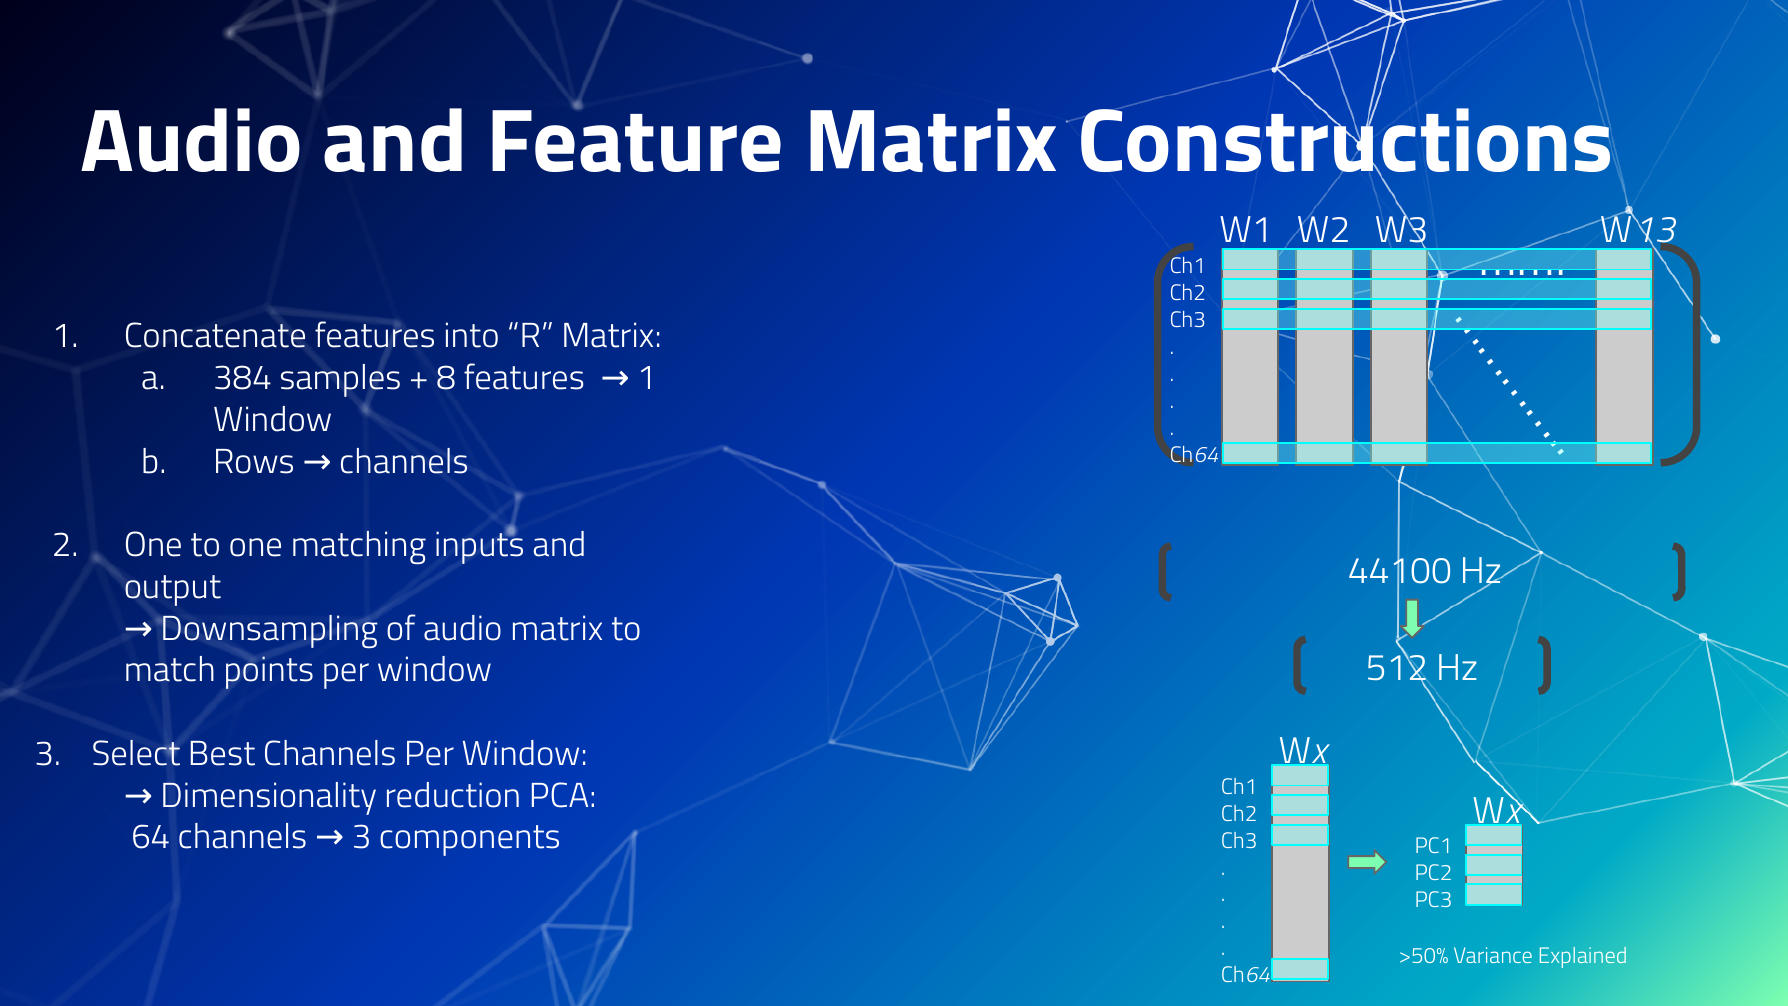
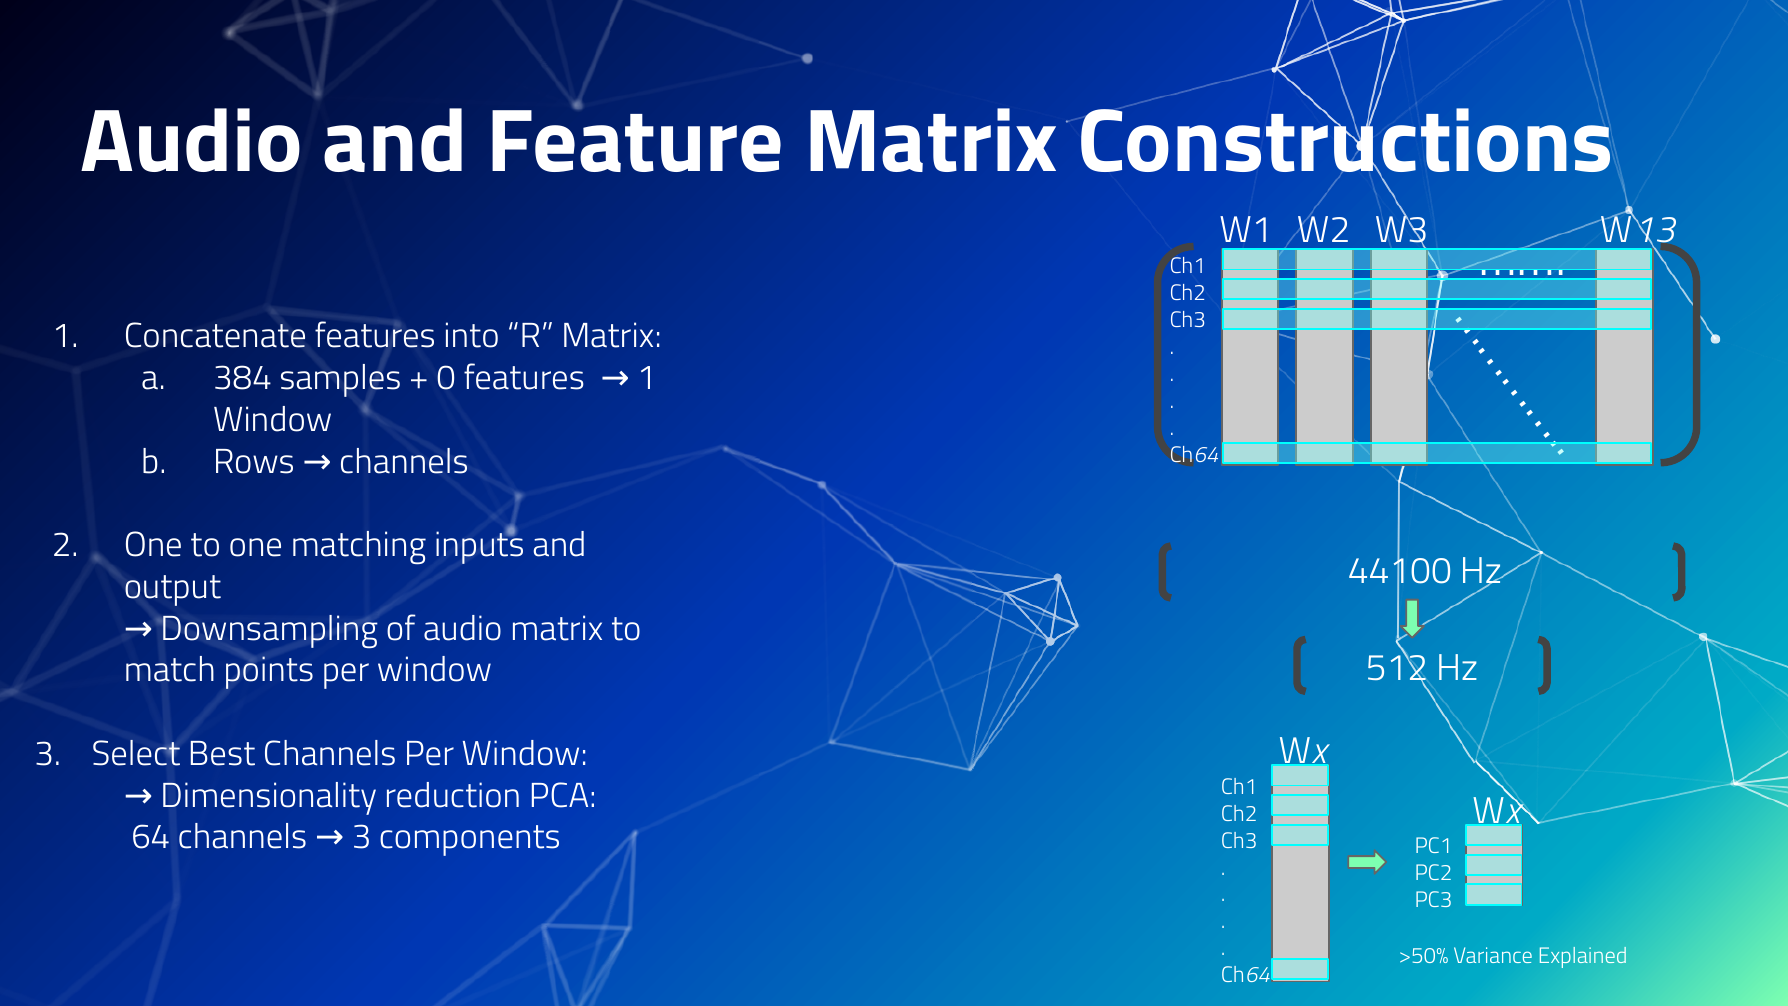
8: 8 -> 0 (446, 378)
